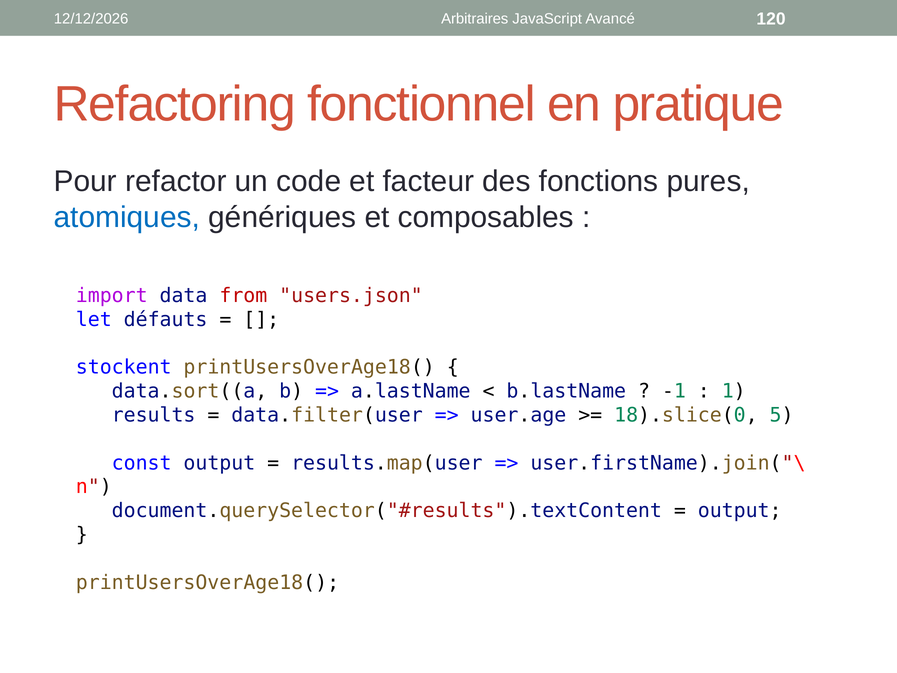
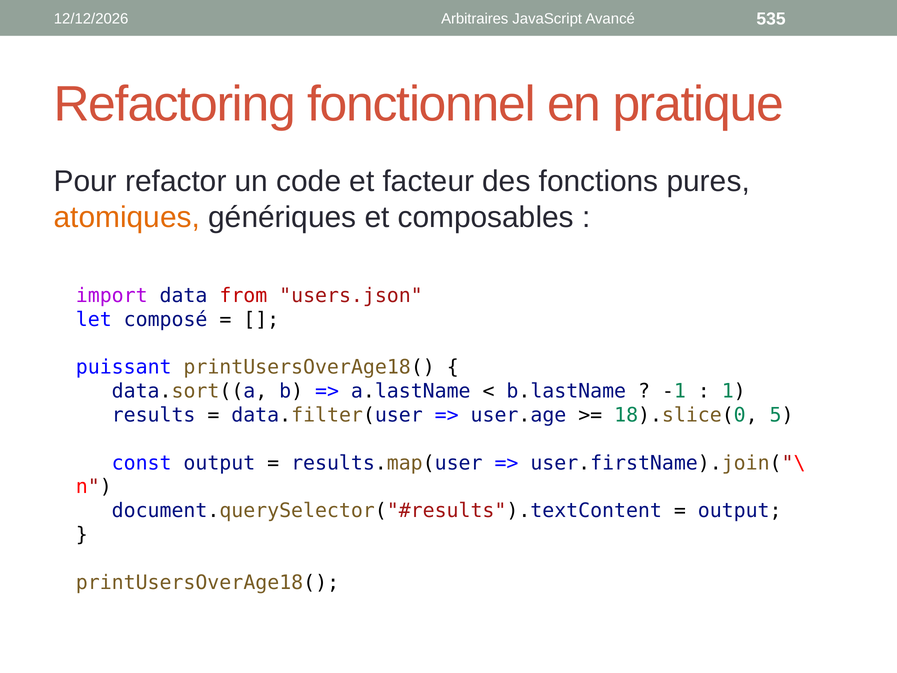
120: 120 -> 535 (771, 19)
atomiques colour: blue -> orange (127, 217)
défauts: défauts -> composé (166, 319)
stockent: stockent -> puissant (124, 367)
